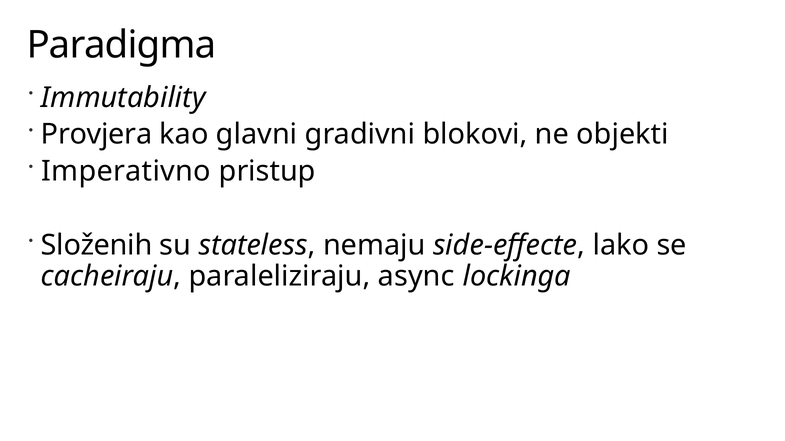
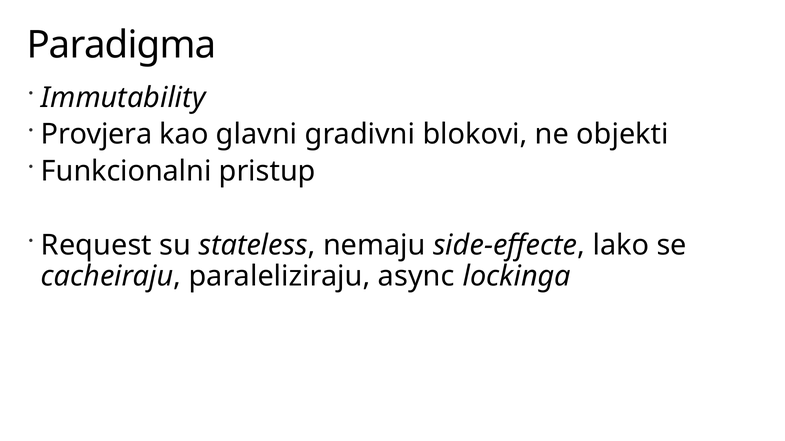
Imperativno: Imperativno -> Funkcionalni (126, 172)
Složenih: Složenih -> Request (96, 245)
